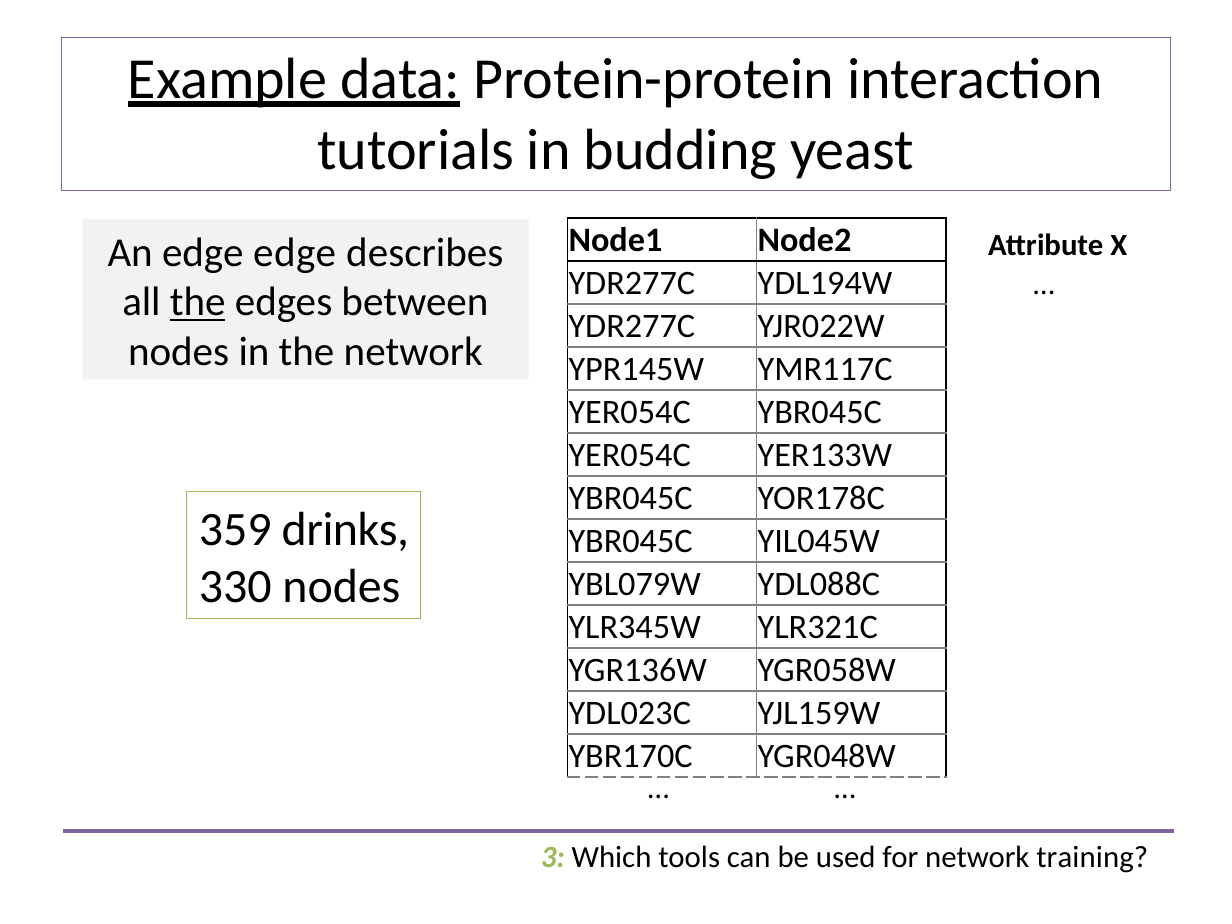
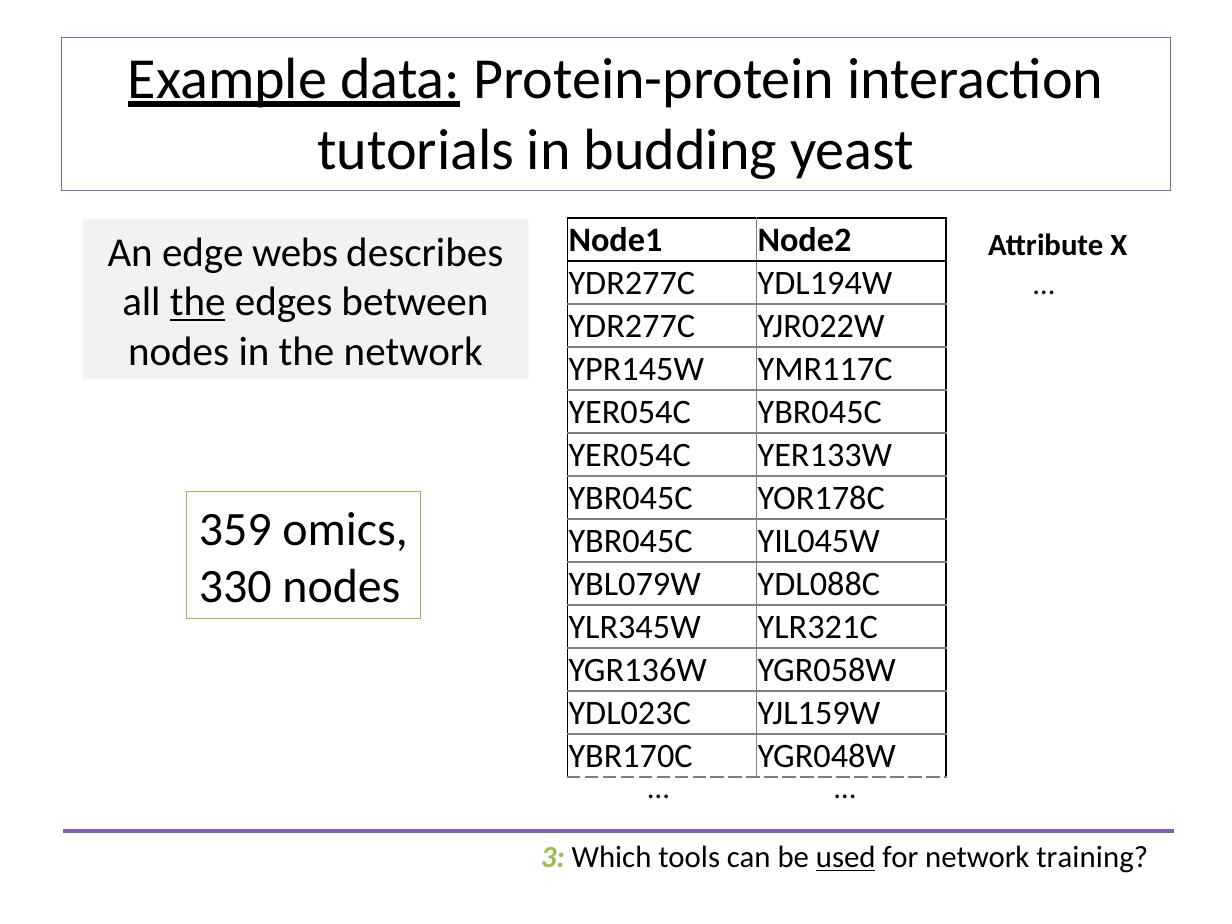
edge edge: edge -> webs (295, 253)
drinks: drinks -> omics (345, 529)
used underline: none -> present (846, 857)
